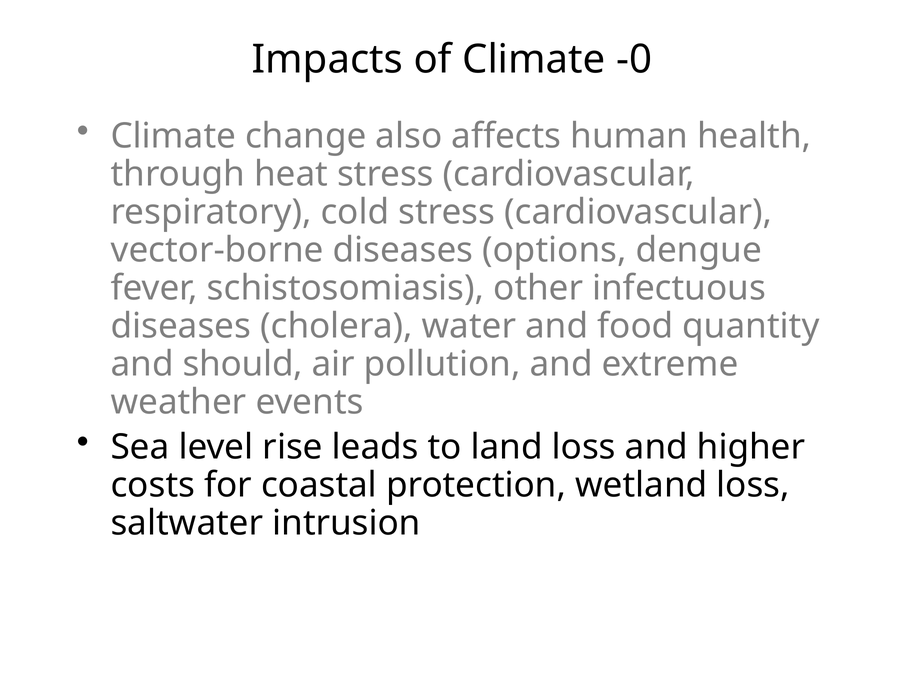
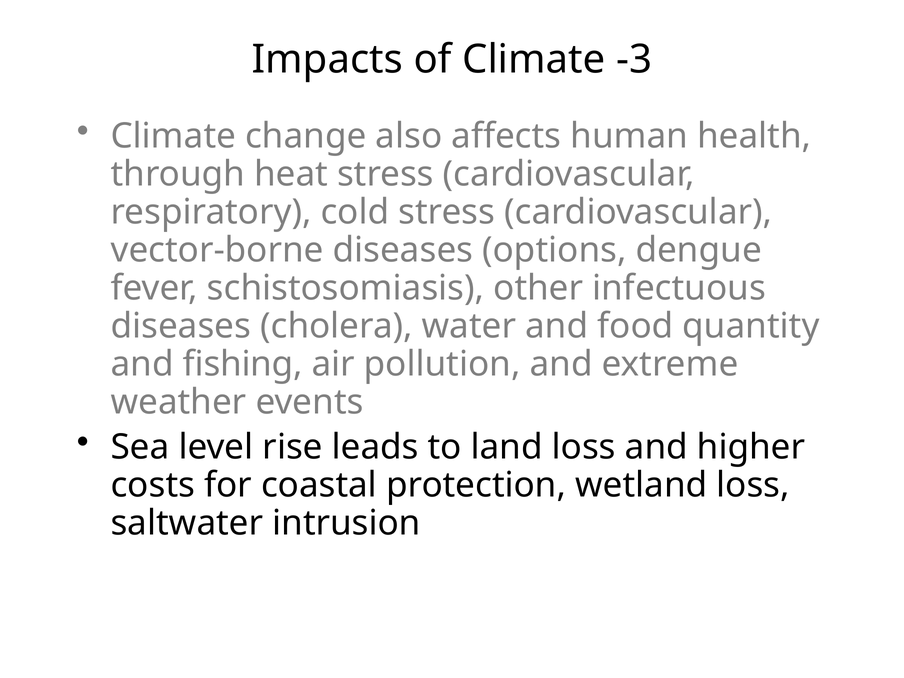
-0: -0 -> -3 (634, 59)
should: should -> fishing (243, 364)
